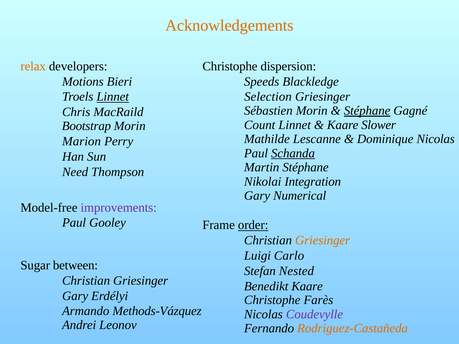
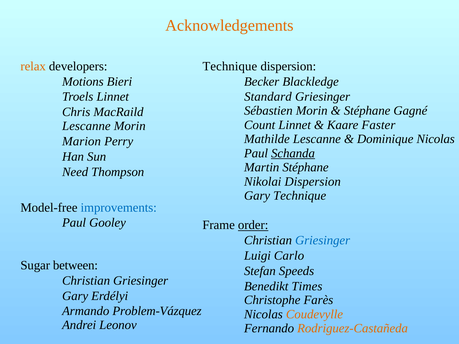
Christophe: Christophe -> Technique (230, 66)
Speeds: Speeds -> Becker (262, 82)
Linnet underline: present -> none (113, 97)
Selection: Selection -> Standard (268, 97)
Stéphane underline: present -> none (367, 111)
Slower: Slower -> Faster (378, 125)
Bootstrap: Bootstrap -> Lescanne (86, 126)
Nikolai Integration: Integration -> Dispersion (313, 182)
Gary Numerical: Numerical -> Technique (300, 196)
improvements colour: purple -> blue (119, 208)
Griesinger colour: orange -> blue (323, 241)
Nested: Nested -> Speeds (297, 271)
Benedikt Kaare: Kaare -> Times (307, 286)
Methods-Vázquez: Methods-Vázquez -> Problem-Vázquez (157, 311)
Coudevylle colour: purple -> orange (314, 314)
